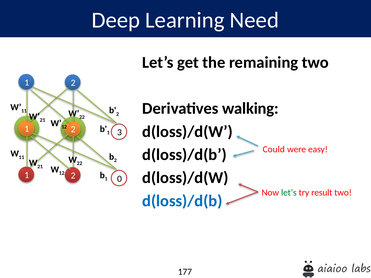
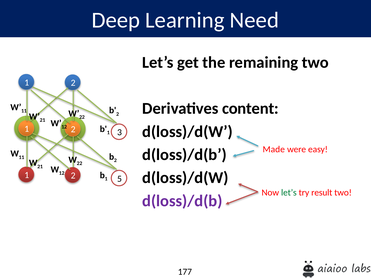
walking: walking -> content (250, 109)
Could: Could -> Made (274, 149)
0: 0 -> 5 (120, 179)
d(loss)/d(b colour: blue -> purple (182, 201)
